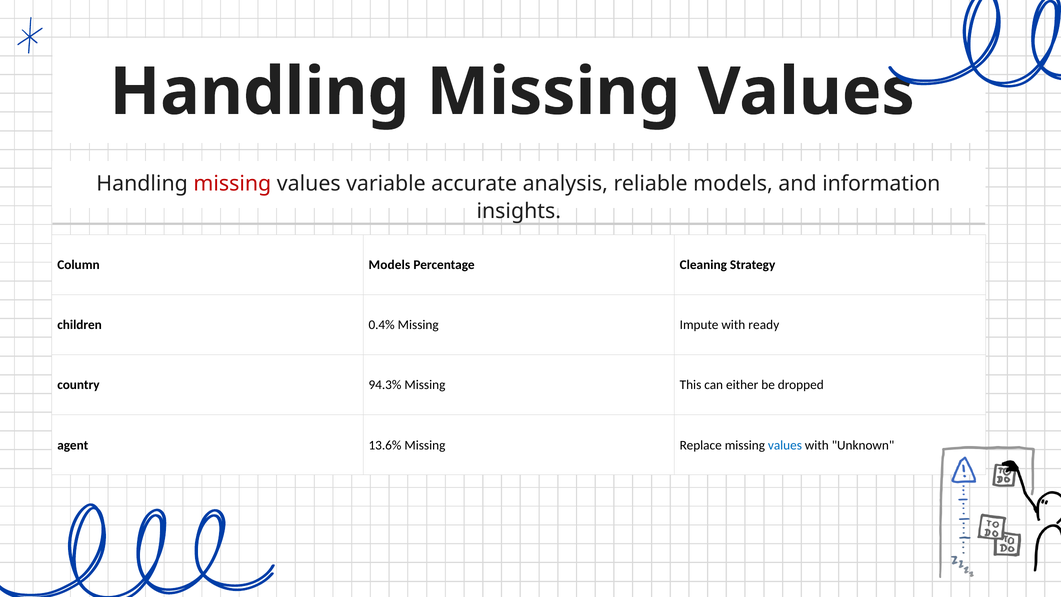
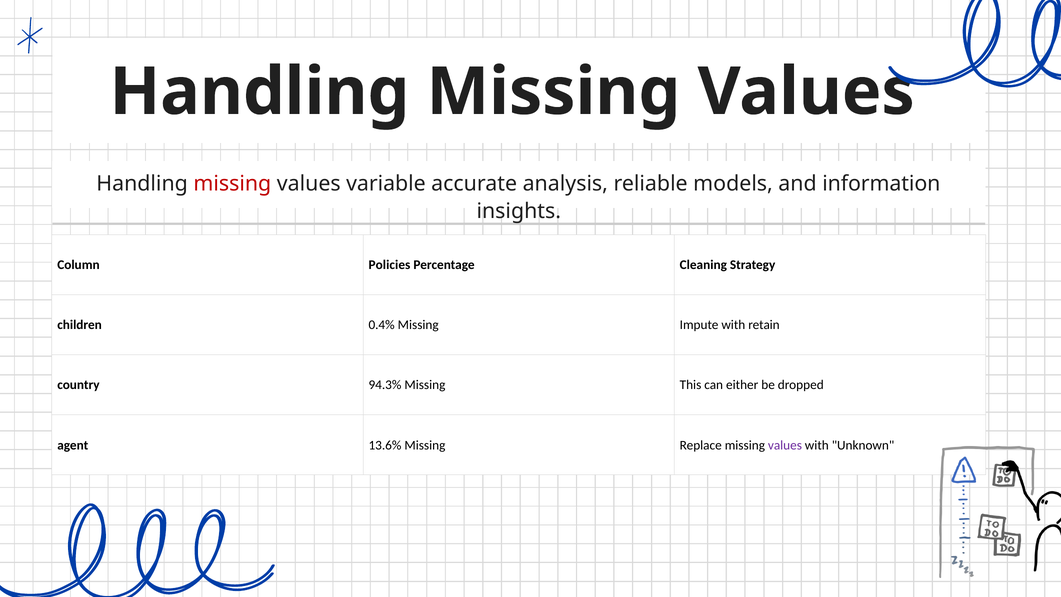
Column Models: Models -> Policies (389, 265)
ready: ready -> retain (764, 325)
values colour: blue -> purple (785, 445)
